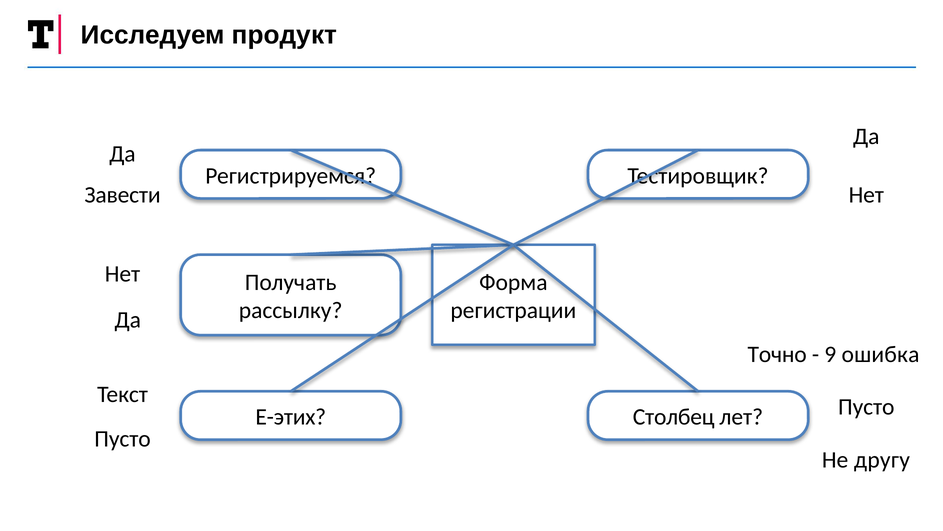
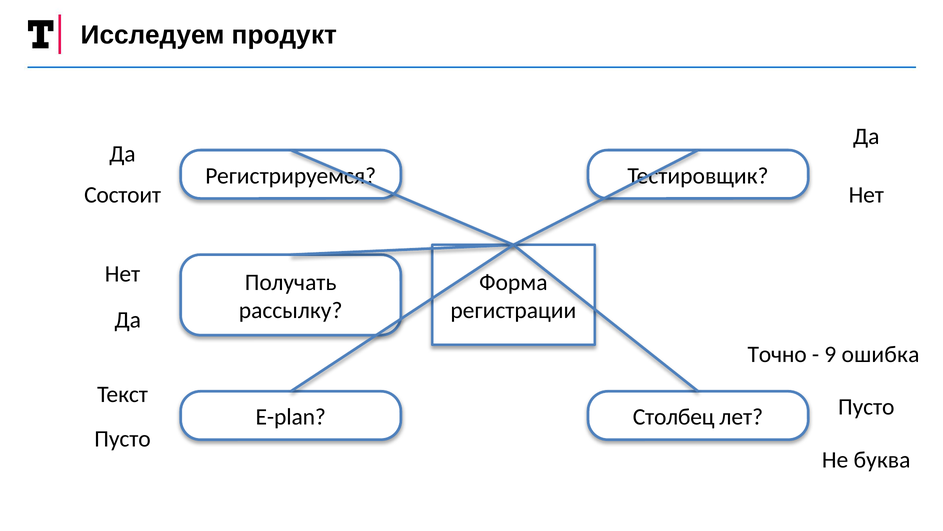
Завести: Завести -> Состоит (123, 195)
E-этих: E-этих -> E-plan (291, 417)
другу: другу -> буква (882, 459)
